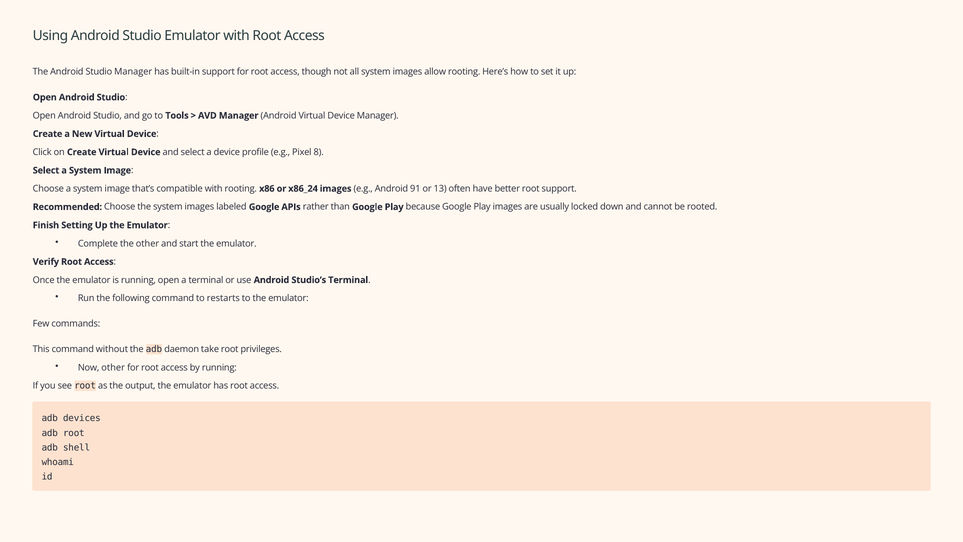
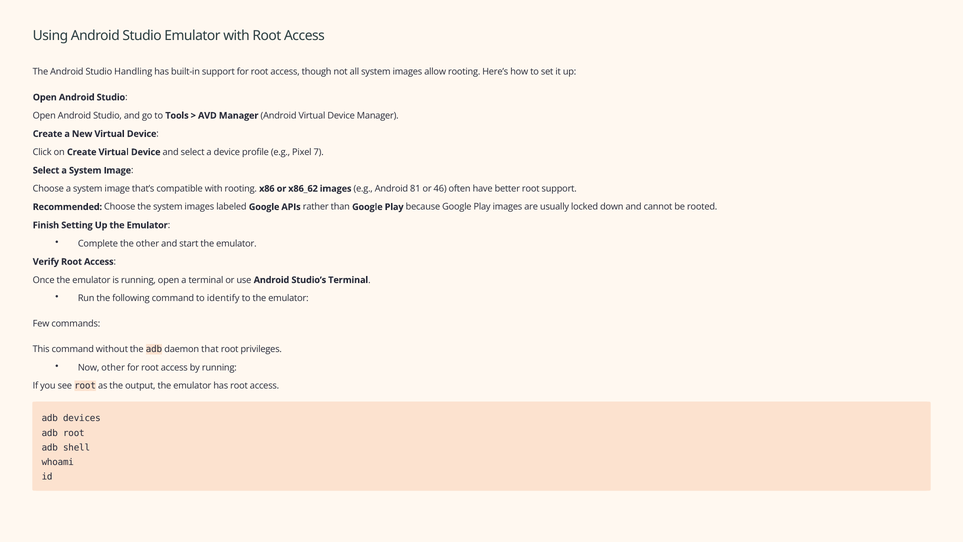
Studio Manager: Manager -> Handling (133, 72)
8: 8 -> 7 (319, 152)
x86_24: x86_24 -> x86_62 (303, 189)
91: 91 -> 81 (415, 189)
13: 13 -> 46 (440, 189)
restarts: restarts -> identify (223, 298)
take: take -> that (210, 349)
